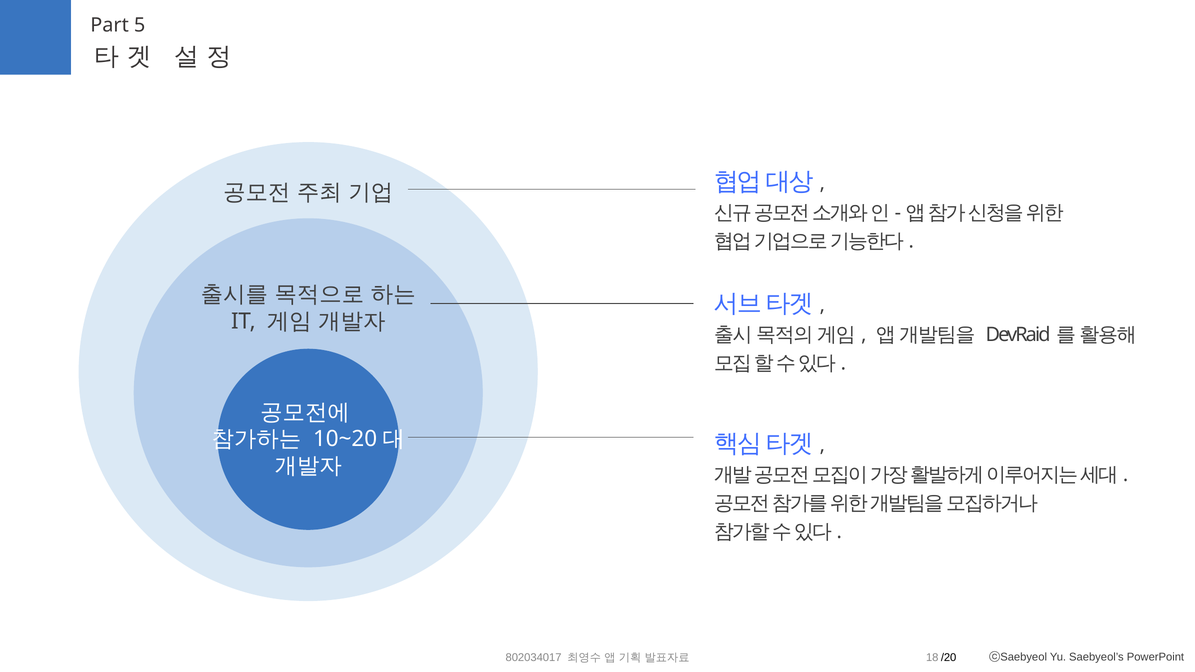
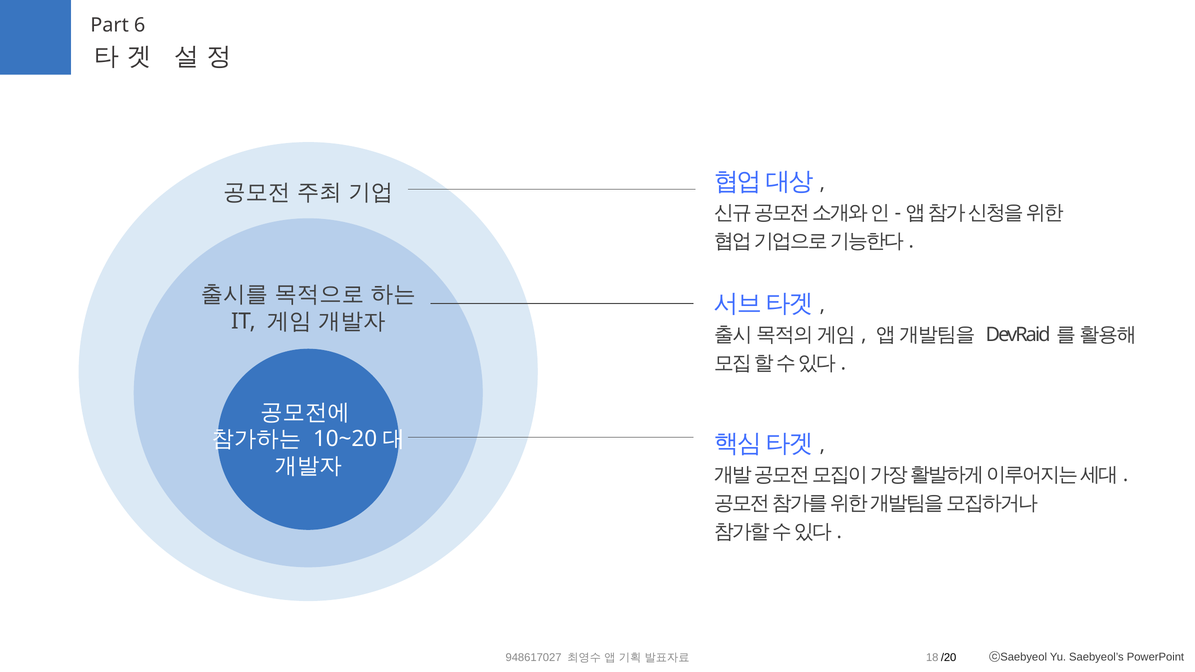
5: 5 -> 6 (140, 25)
802034017: 802034017 -> 948617027 (534, 658)
